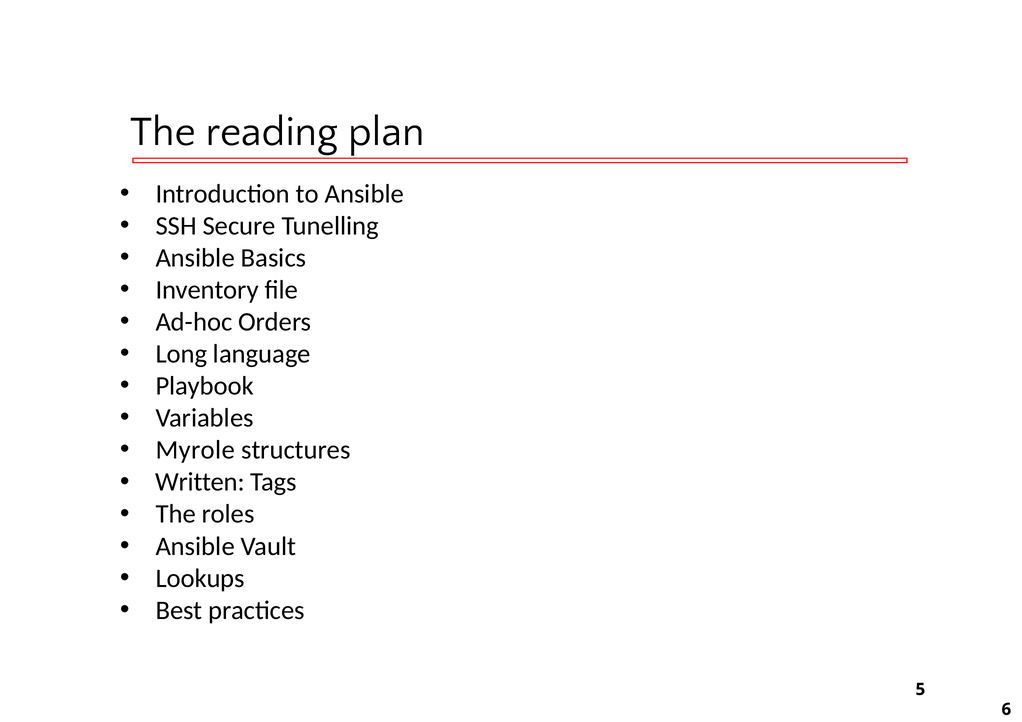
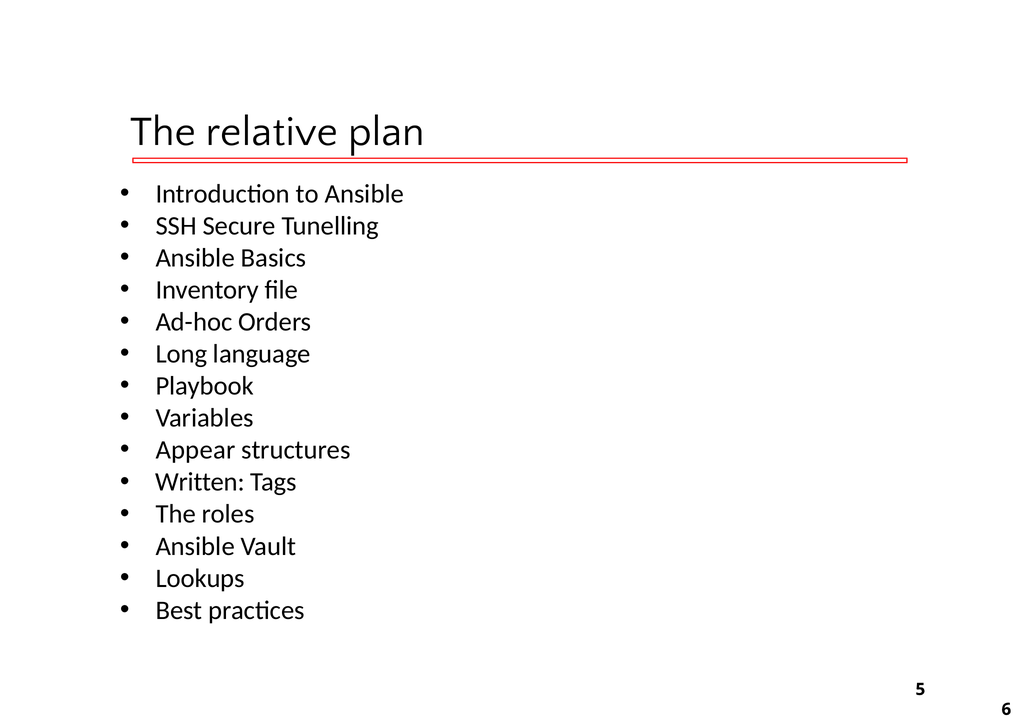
reading: reading -> relative (272, 132)
Myrole: Myrole -> Appear (195, 450)
